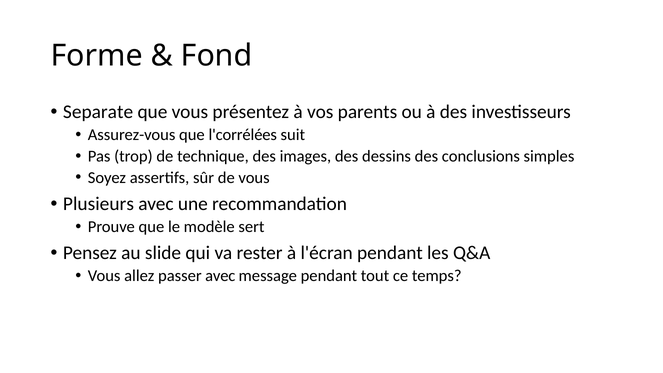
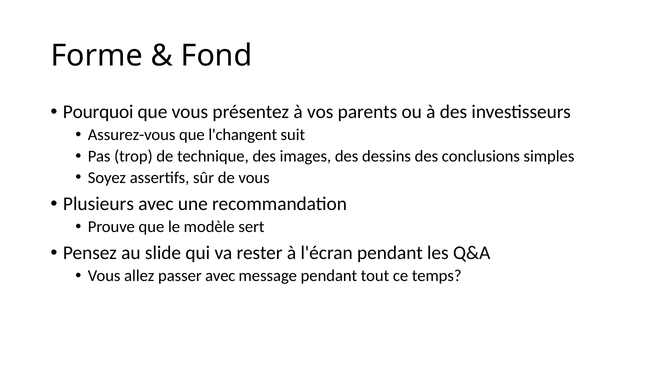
Separate: Separate -> Pourquoi (98, 112)
l'corrélées: l'corrélées -> l'changent (243, 135)
